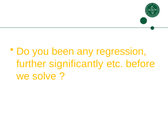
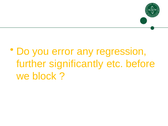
been: been -> error (63, 51)
solve: solve -> block (44, 76)
